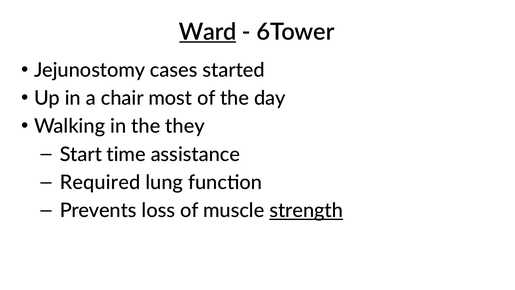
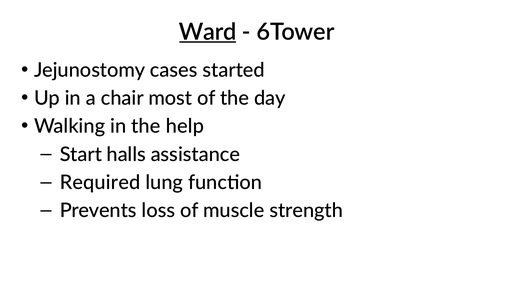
they: they -> help (185, 126)
time: time -> halls (126, 154)
strength underline: present -> none (306, 210)
